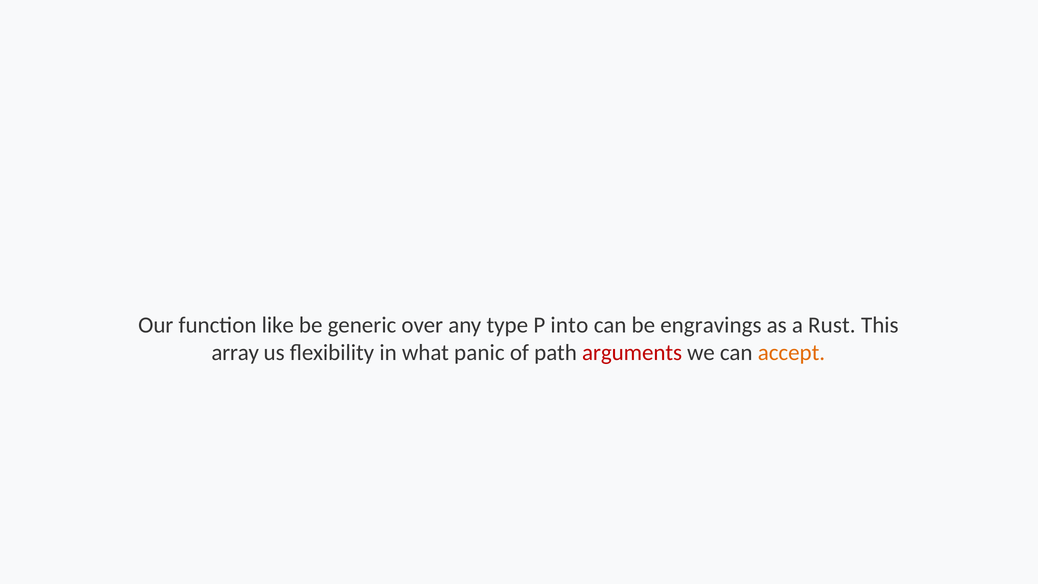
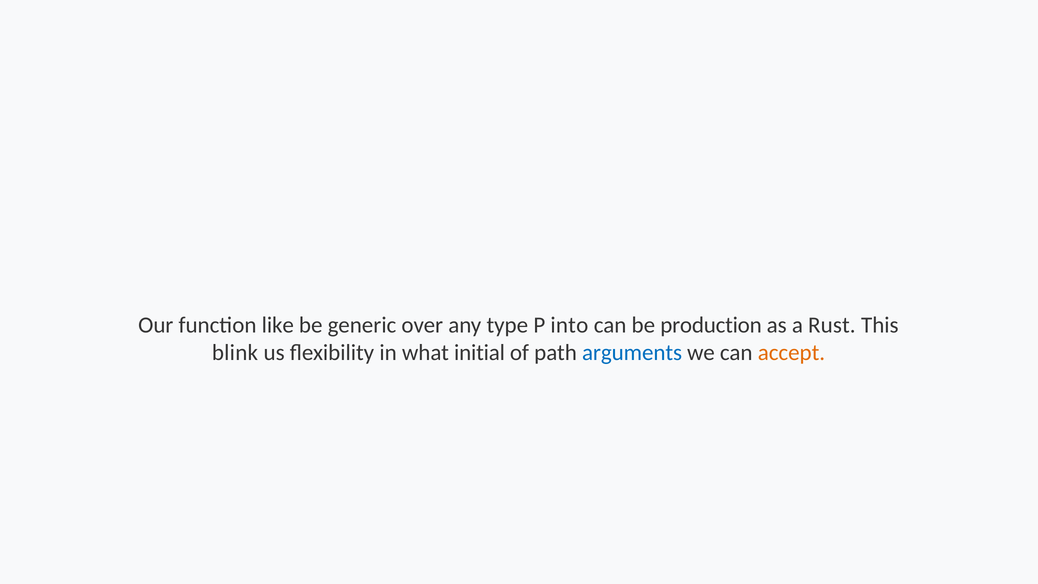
engravings: engravings -> production (711, 325)
array: array -> blink (235, 353)
panic: panic -> initial (479, 353)
arguments colour: red -> blue (632, 353)
